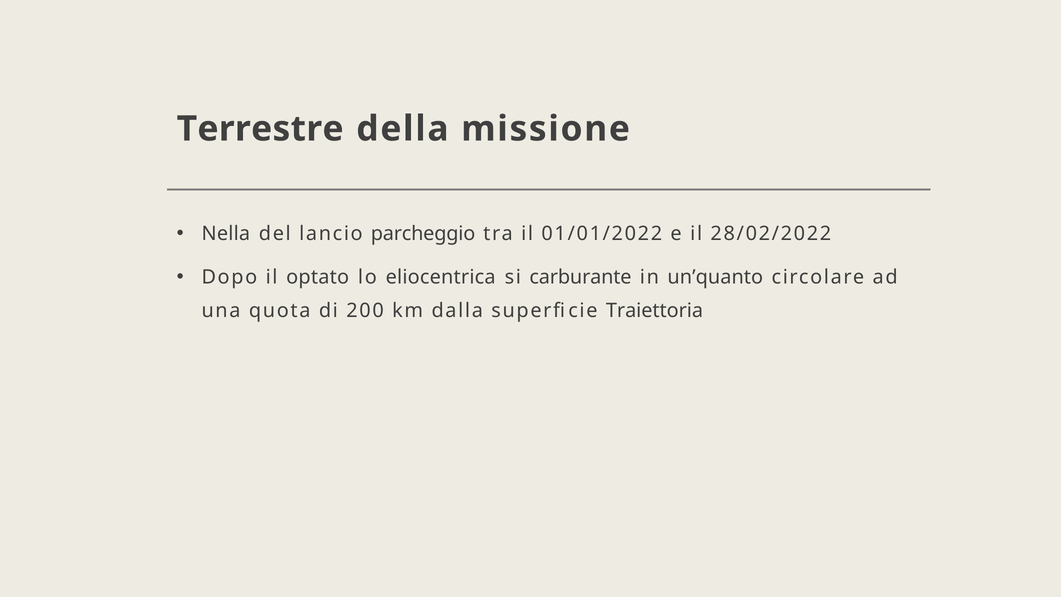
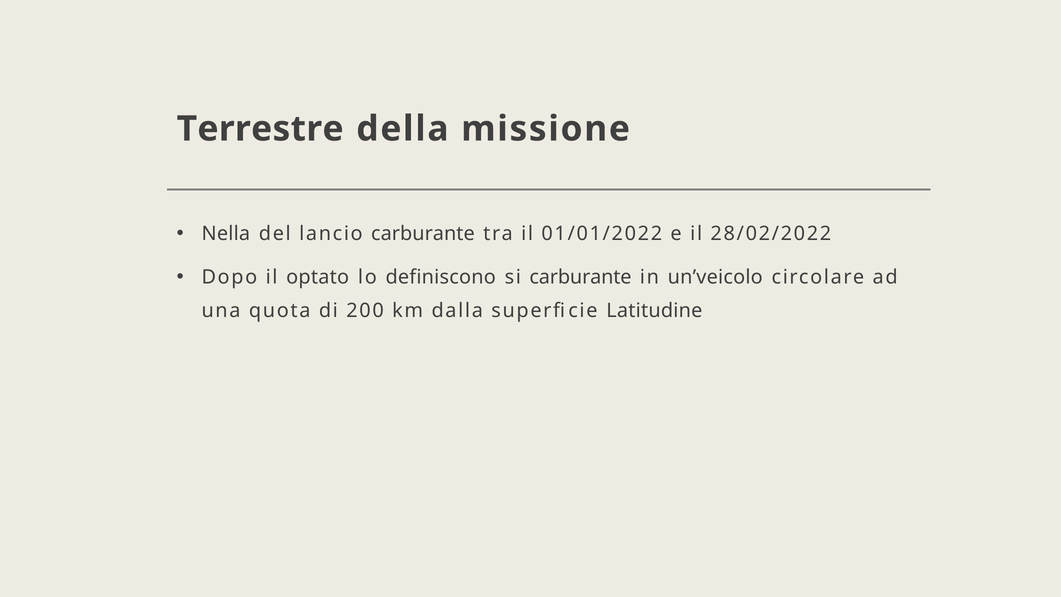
lancio parcheggio: parcheggio -> carburante (423, 234)
eliocentrica: eliocentrica -> definiscono (441, 277)
un’quanto: un’quanto -> un’veicolo (715, 277)
Traiettoria: Traiettoria -> Latitudine (654, 311)
